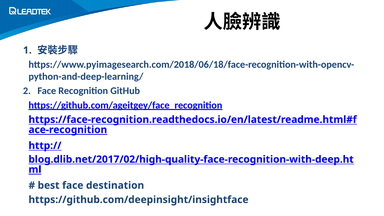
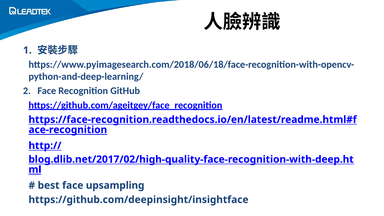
destination: destination -> upsampling (115, 185)
